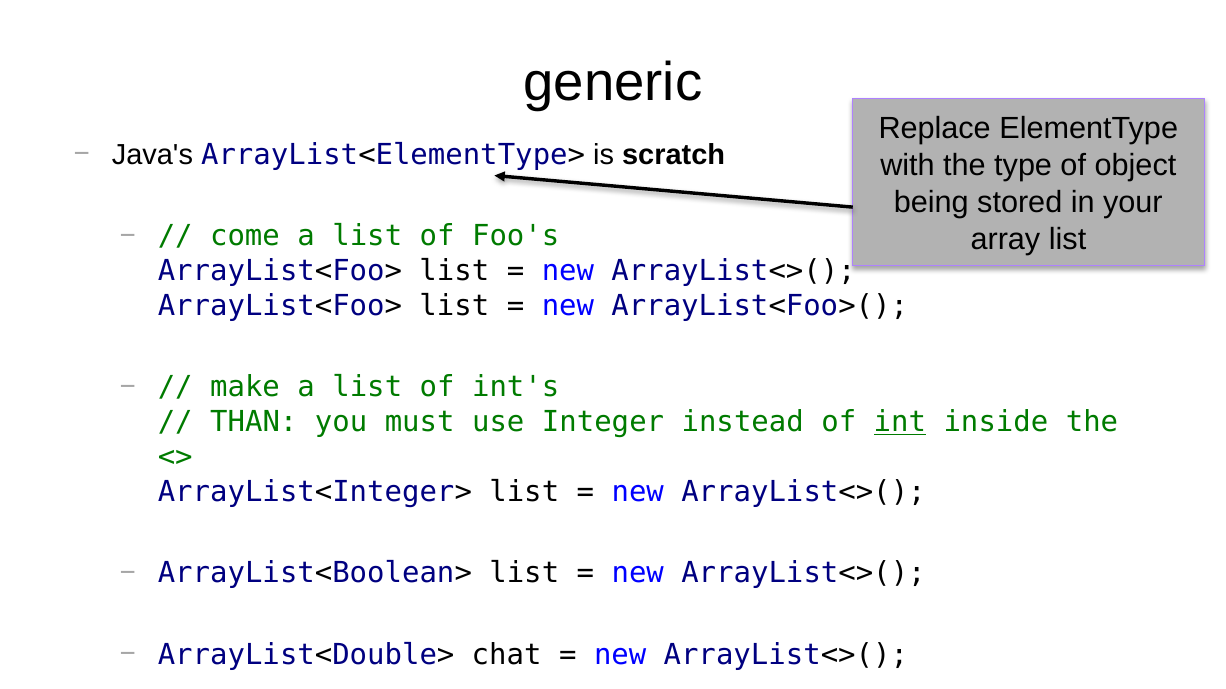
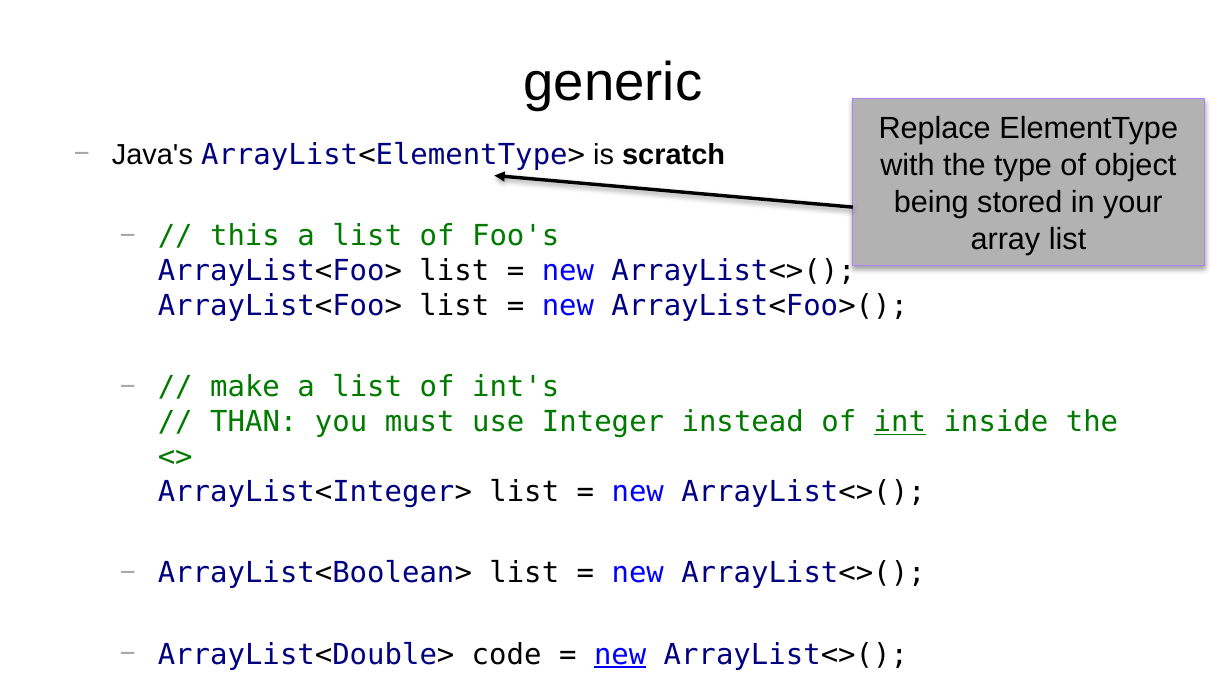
come: come -> this (245, 236)
chat: chat -> code (507, 656)
new underline: none -> present (620, 656)
